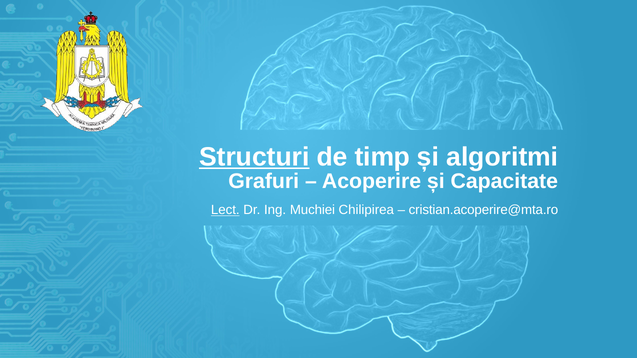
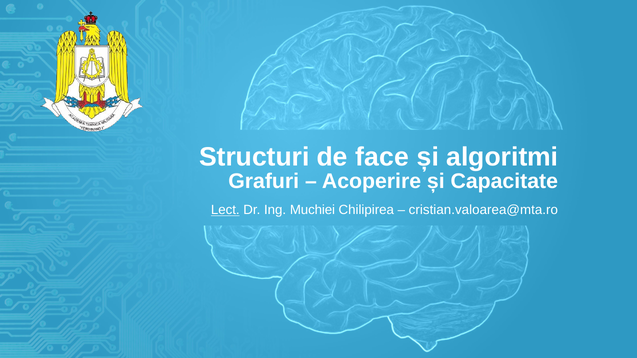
Structuri underline: present -> none (254, 157)
timp: timp -> face (382, 157)
cristian.acoperire@mta.ro: cristian.acoperire@mta.ro -> cristian.valoarea@mta.ro (483, 210)
